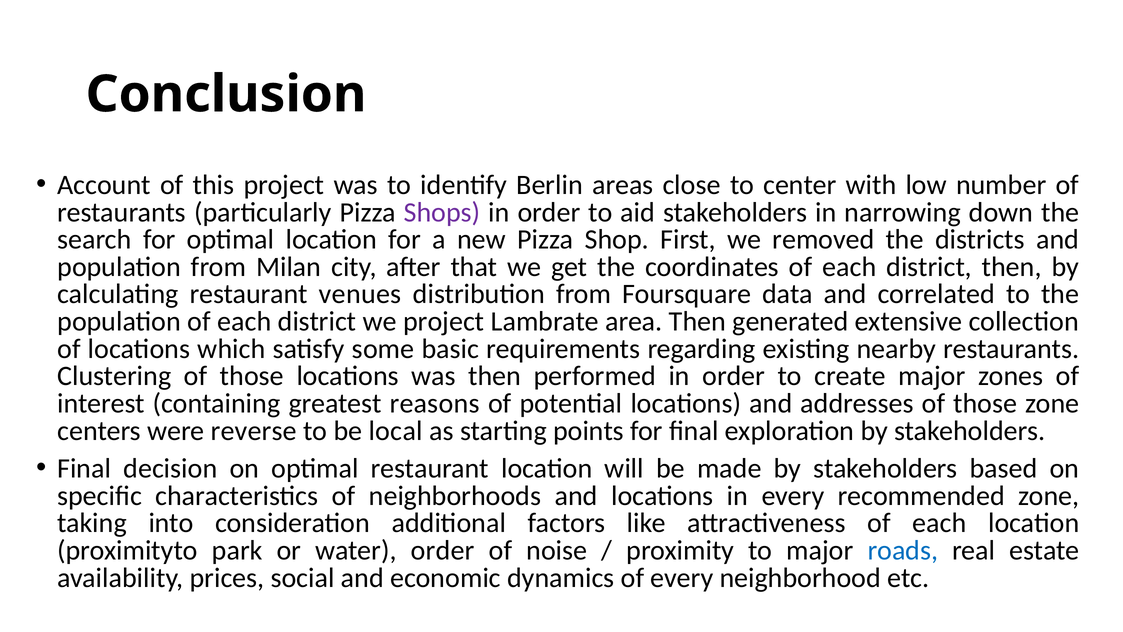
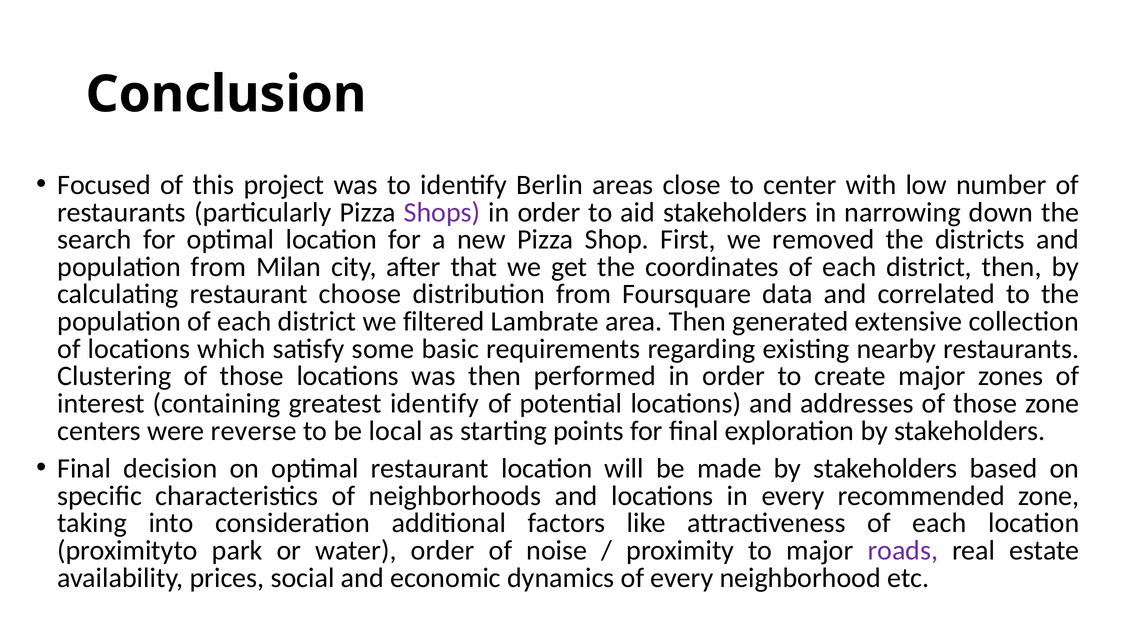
Account: Account -> Focused (104, 185)
venues: venues -> choose (360, 294)
we project: project -> filtered (444, 321)
greatest reasons: reasons -> identify (435, 403)
roads colour: blue -> purple (903, 550)
